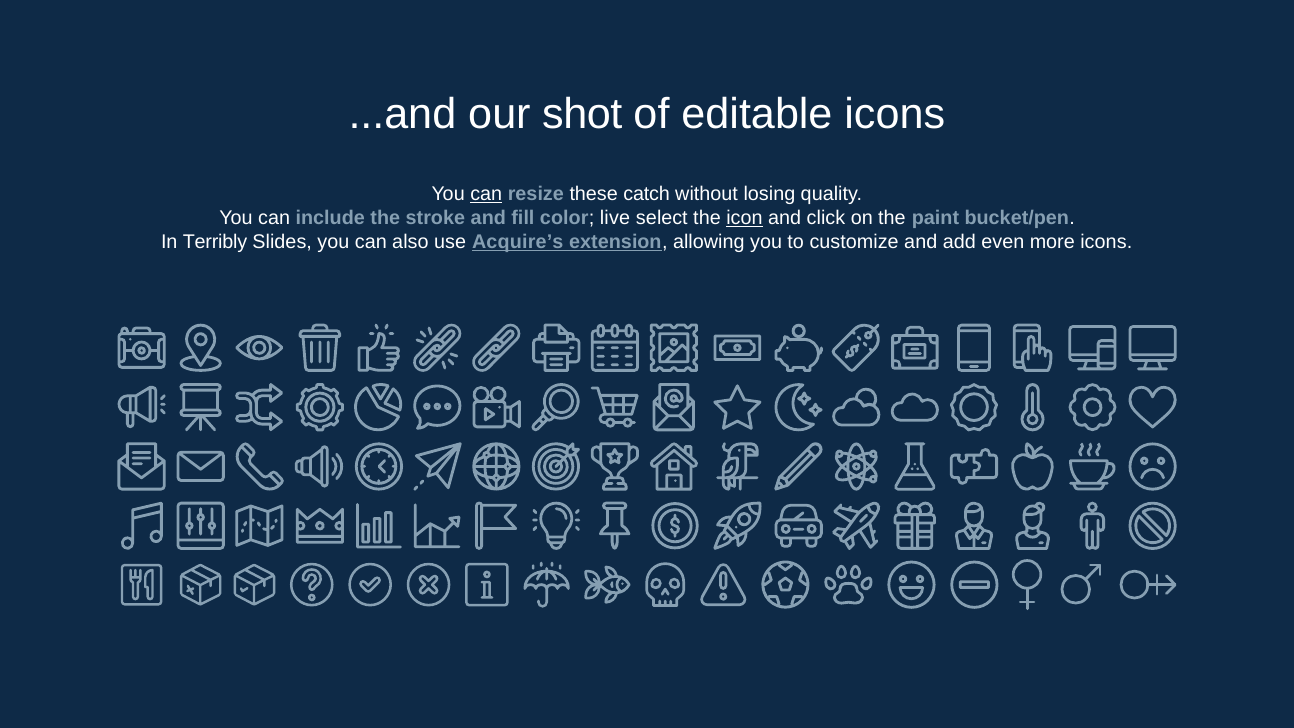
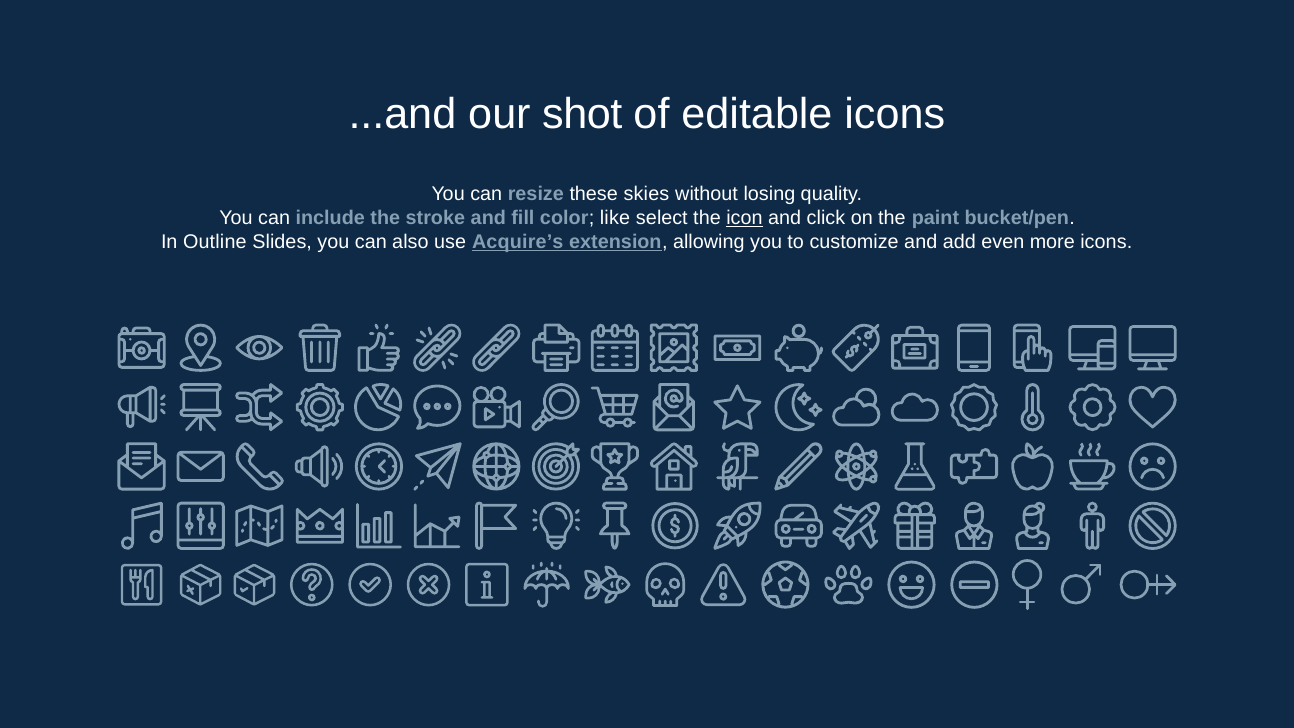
can underline: present -> none (486, 194)
catch: catch -> skies (646, 194)
live: live -> like (615, 218)
Terribly: Terribly -> Outline (215, 242)
